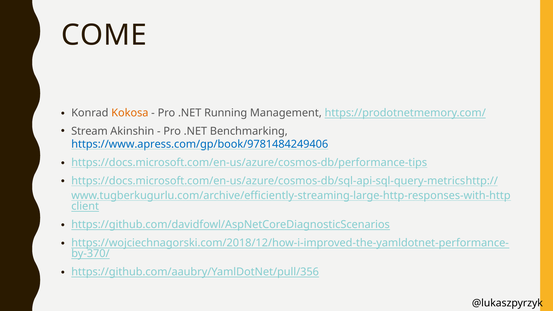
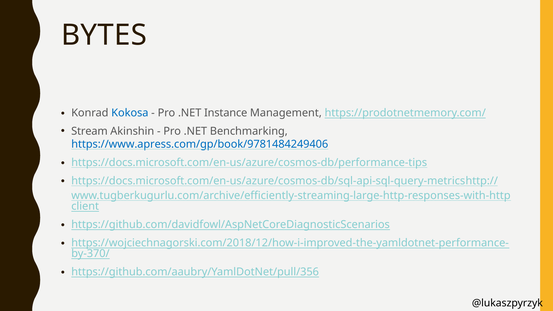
COME: COME -> BYTES (104, 35)
Kokosa colour: orange -> blue (130, 113)
Running: Running -> Instance (226, 113)
